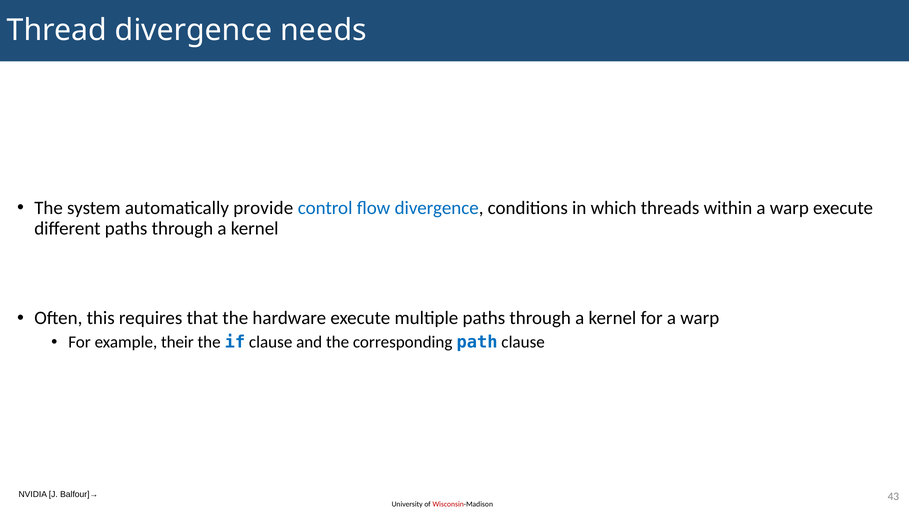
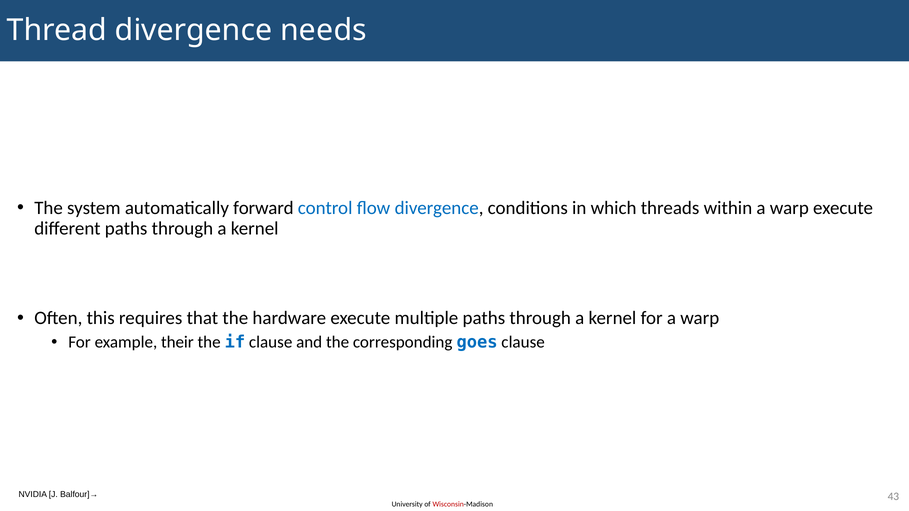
provide: provide -> forward (263, 208)
path: path -> goes (477, 342)
